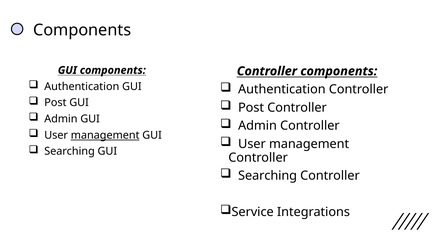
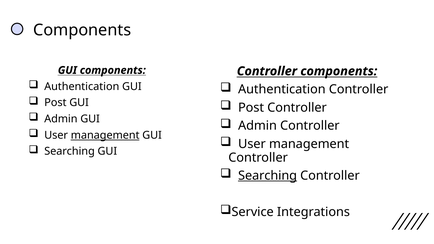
Searching underline: none -> present (268, 176)
